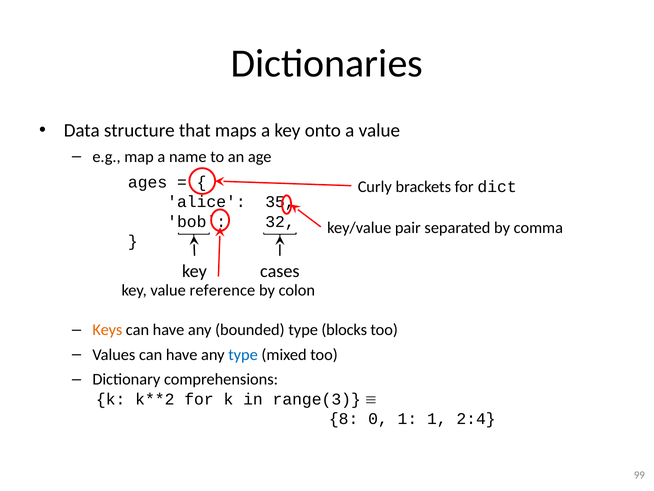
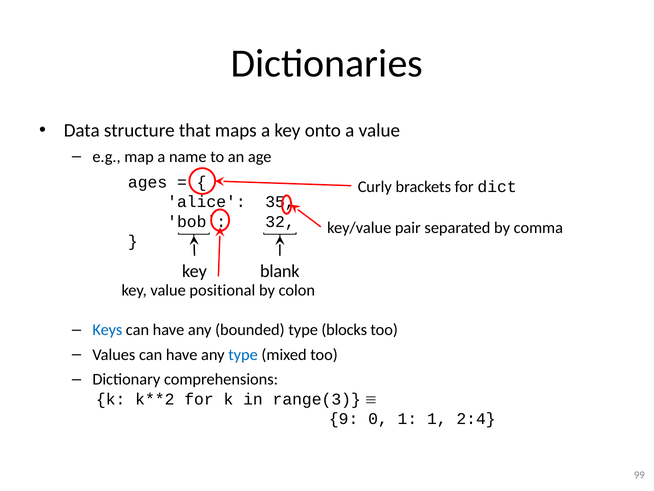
cases: cases -> blank (280, 271)
reference: reference -> positional (222, 290)
Keys colour: orange -> blue (107, 330)
8: 8 -> 9 (344, 418)
